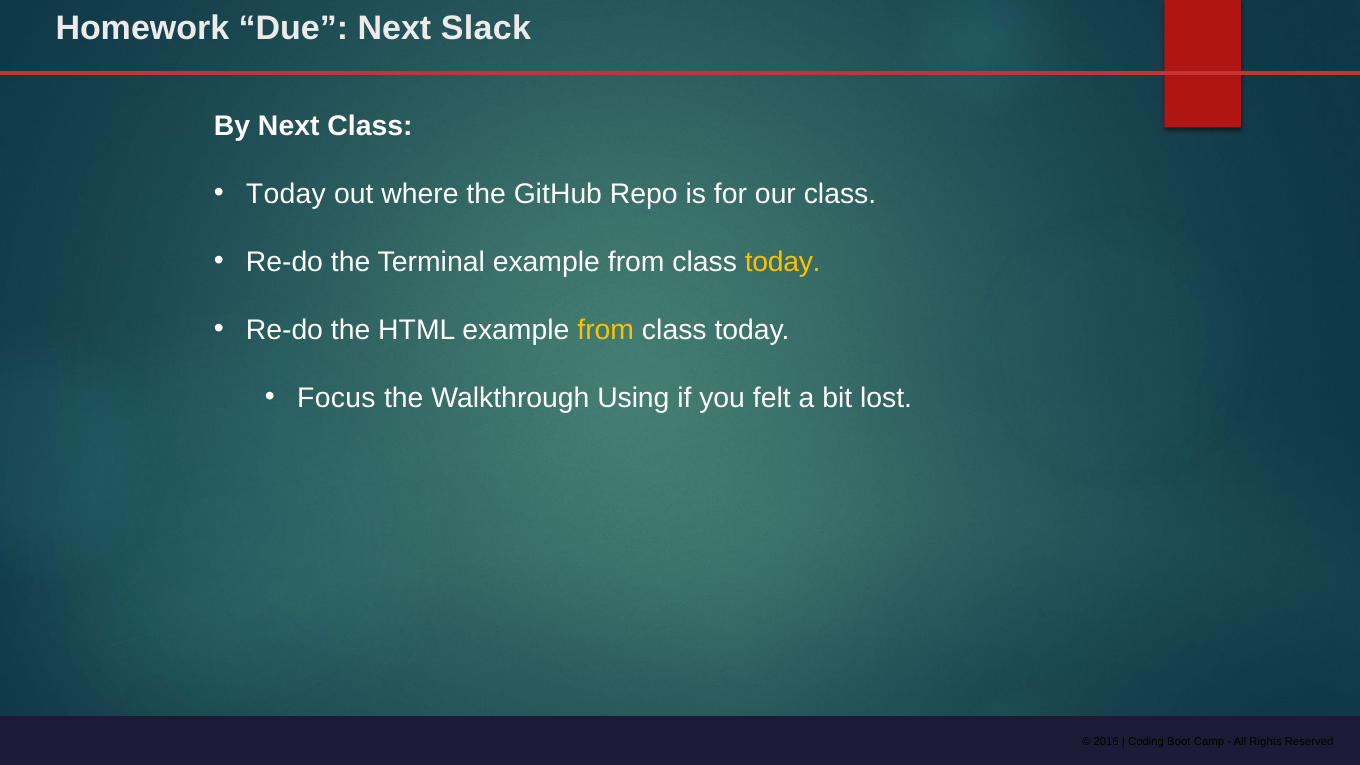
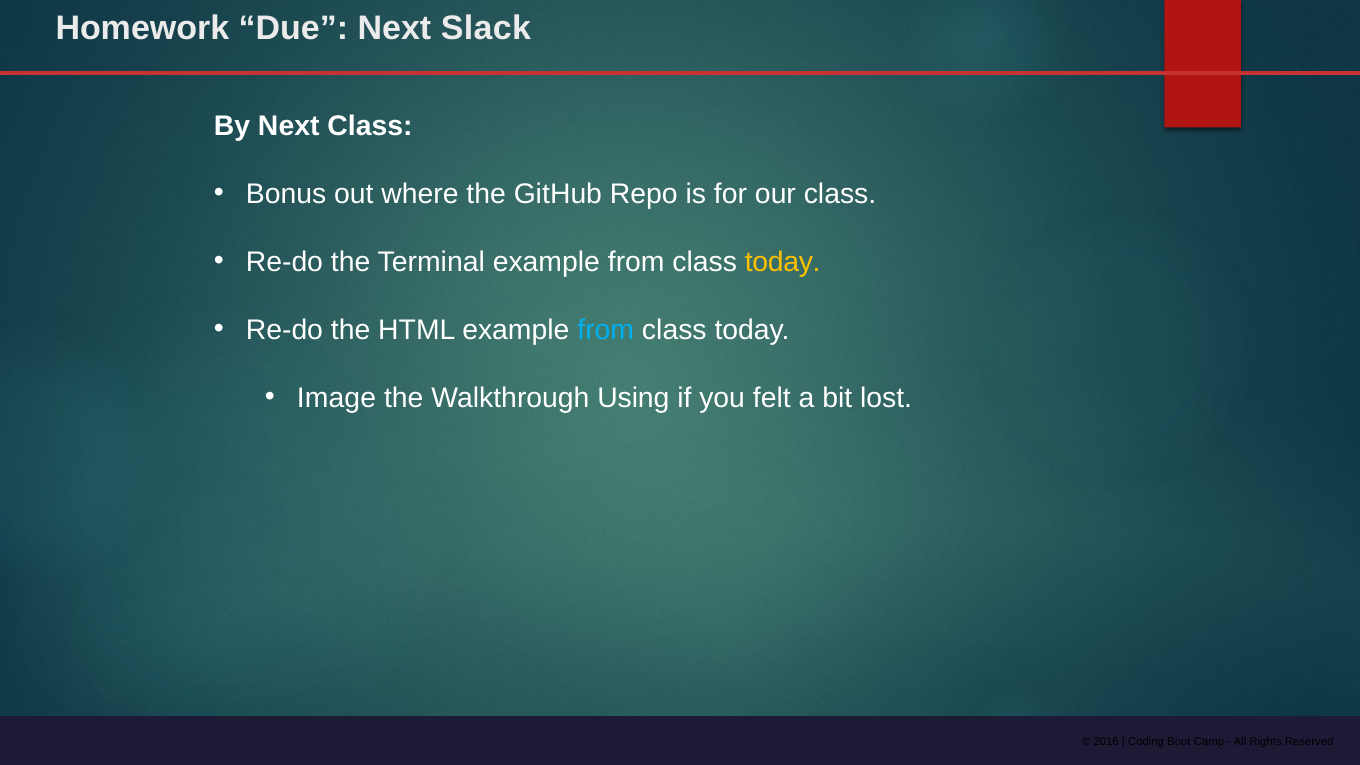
Today: Today -> Bonus (286, 194)
from colour: yellow -> light blue (606, 330)
Focus: Focus -> Image (336, 398)
